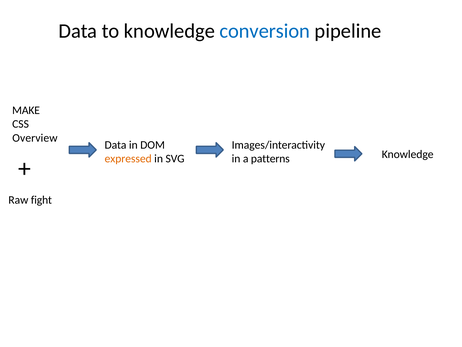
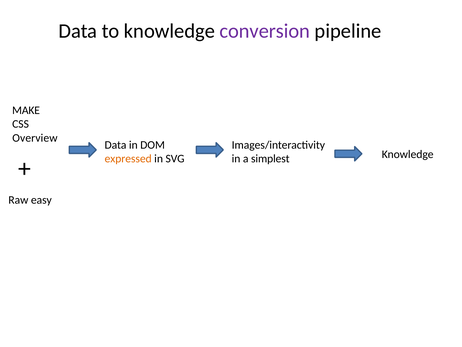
conversion colour: blue -> purple (265, 31)
patterns: patterns -> simplest (270, 159)
fight: fight -> easy (41, 200)
